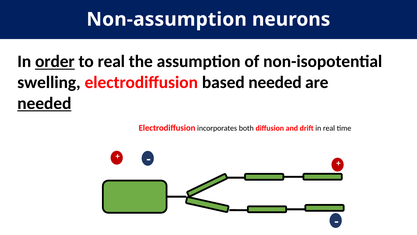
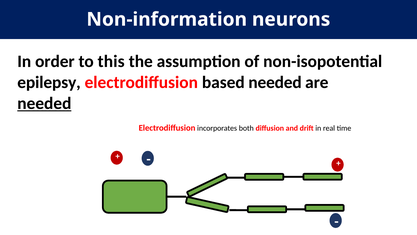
Non-assumption: Non-assumption -> Non-information (167, 19)
order underline: present -> none (55, 61)
to real: real -> this (111, 61)
swelling: swelling -> epilepsy (49, 82)
